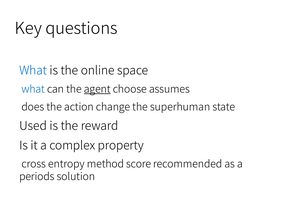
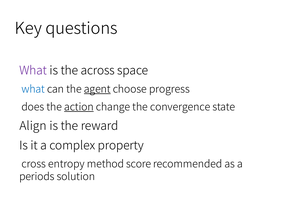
What colour: blue -> purple (33, 70)
online: online -> across (98, 70)
assumes: assumes -> progress (169, 89)
action underline: none -> present (79, 107)
superhuman: superhuman -> convergence (180, 107)
Used: Used -> Align (33, 125)
